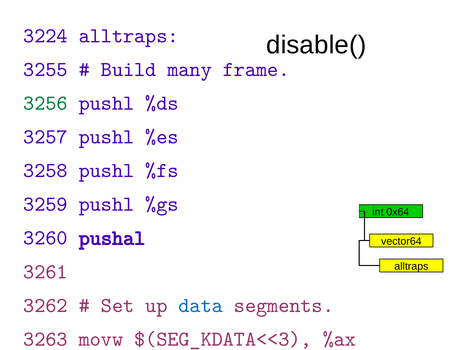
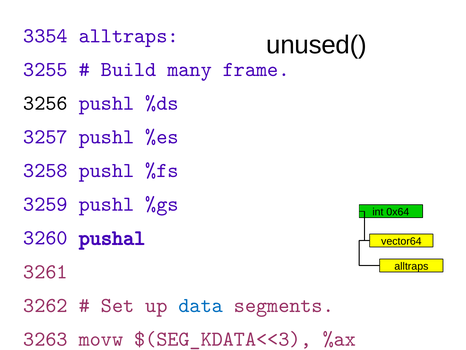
3224: 3224 -> 3354 (45, 35)
disable(: disable( -> unused( (316, 45)
3256 colour: green -> black (45, 103)
